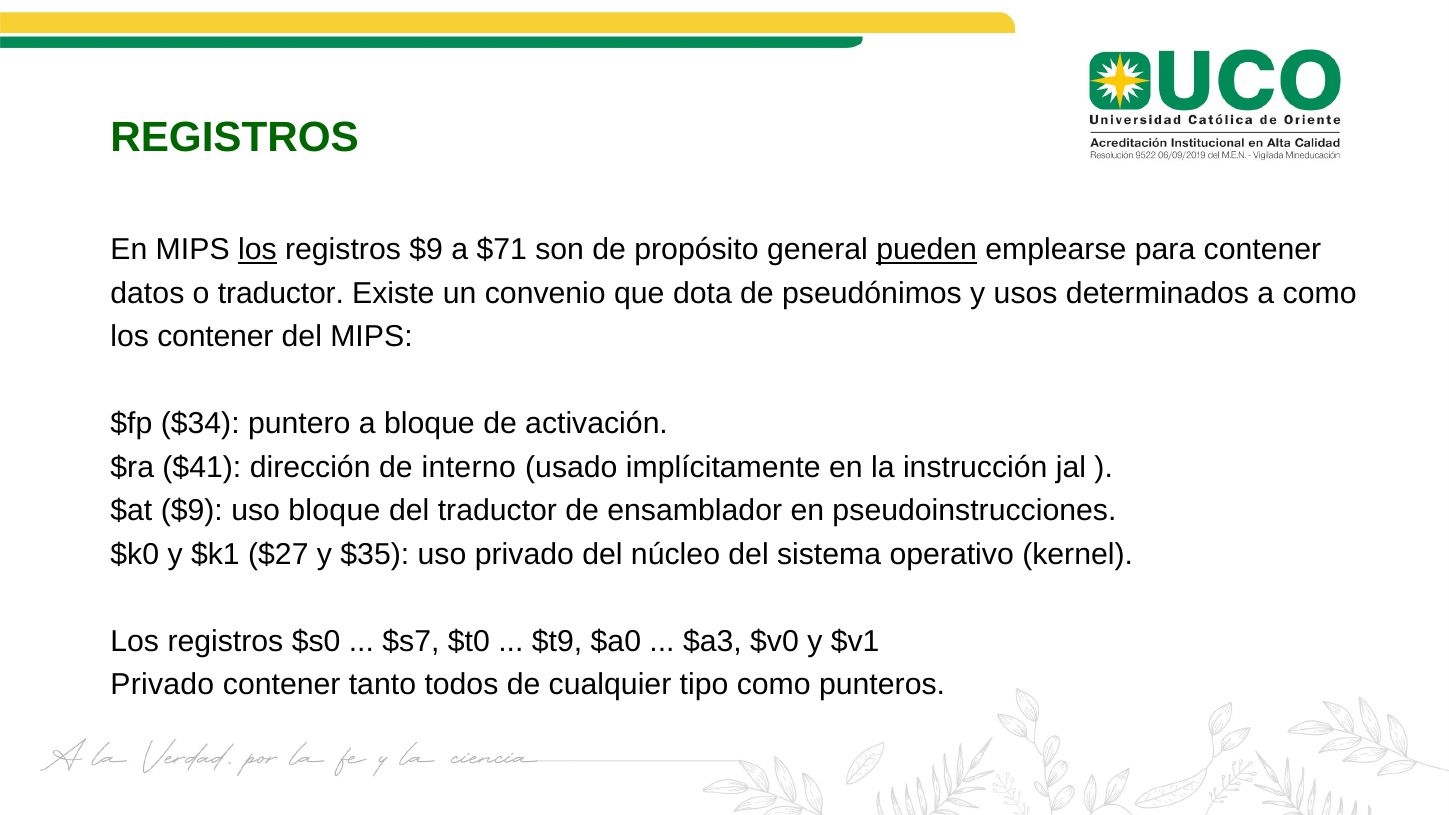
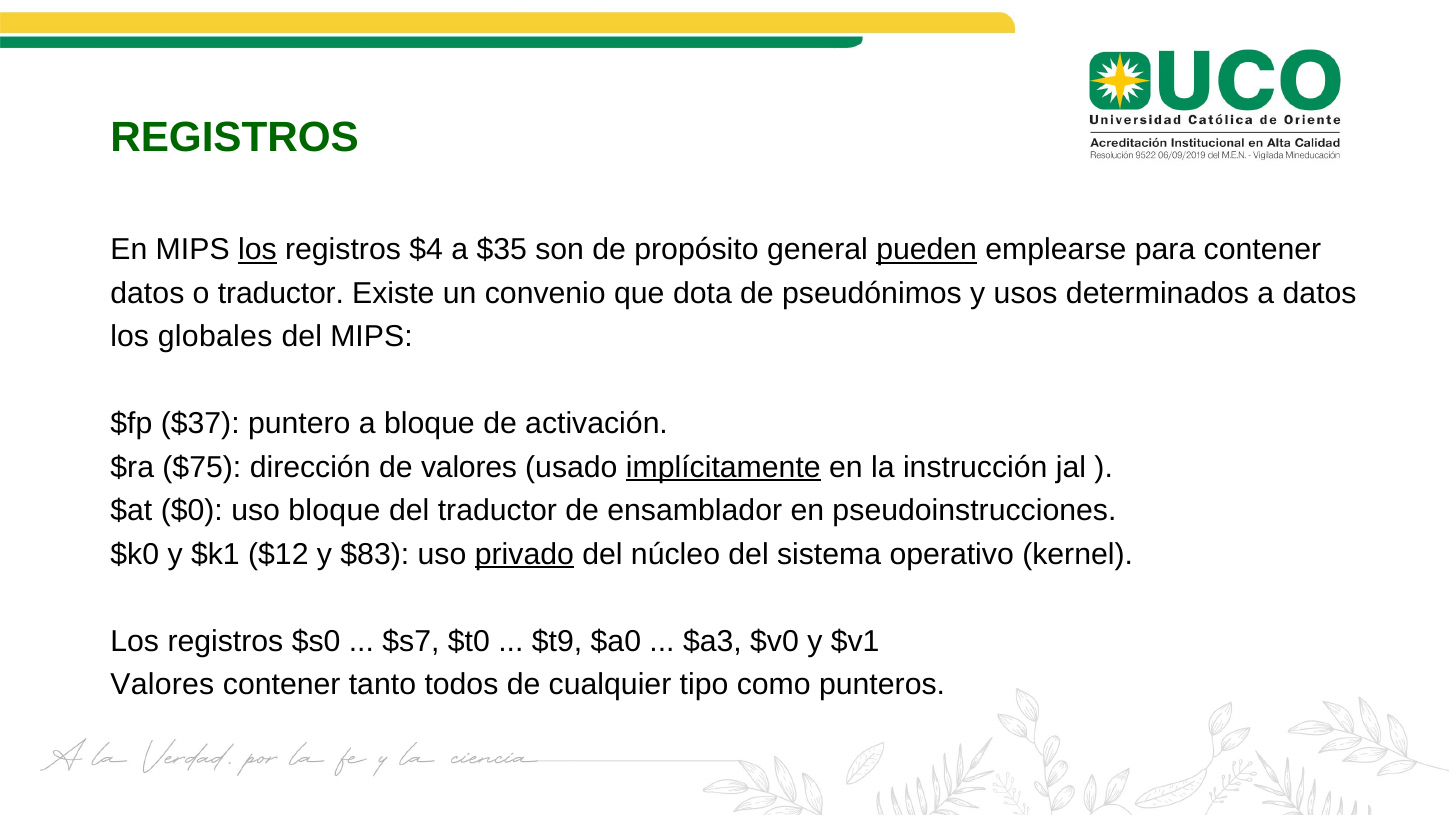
registros $9: $9 -> $4 (426, 250)
$71: $71 -> $35 (502, 250)
a como: como -> datos (1320, 293)
los contener: contener -> globales (215, 337)
$34: $34 -> $37 (200, 424)
$41: $41 -> $75 (202, 467)
de interno: interno -> valores (469, 467)
implícitamente underline: none -> present (723, 467)
$at $9: $9 -> $0 (192, 511)
$27: $27 -> $12 (278, 554)
$35: $35 -> $83 (375, 554)
privado underline: none -> present (524, 554)
Privado: Privado -> Valores (162, 685)
